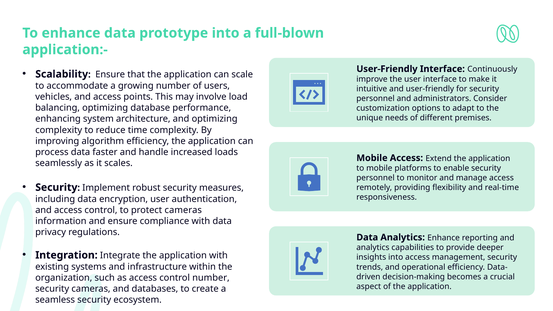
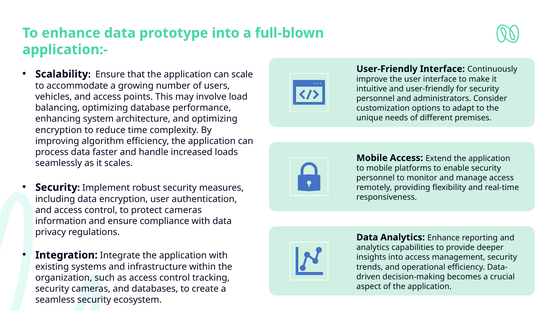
complexity: complexity -> encryption (59, 130)
control number: number -> tracking (211, 278)
